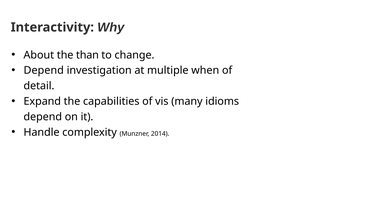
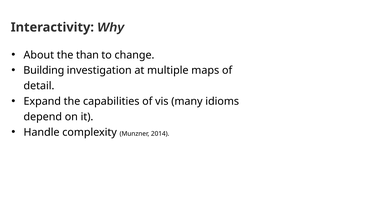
Depend: Depend -> Building (44, 70)
when: when -> maps (205, 70)
